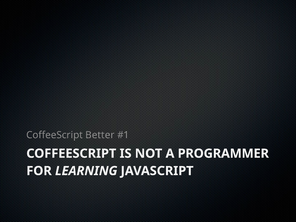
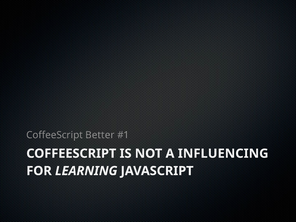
PROGRAMMER: PROGRAMMER -> INFLUENCING (223, 154)
